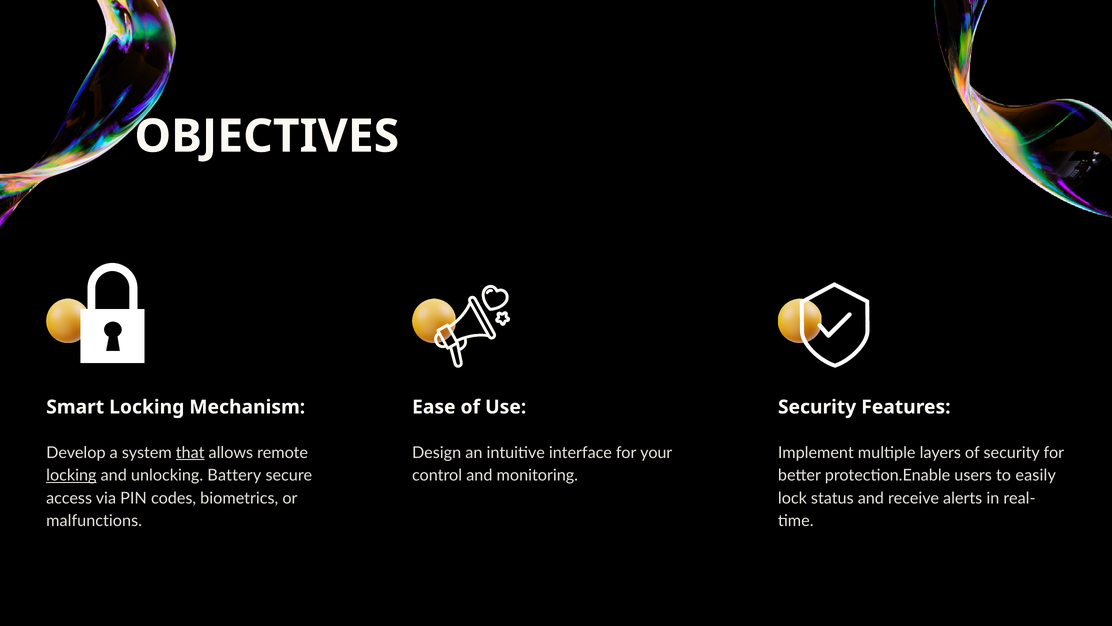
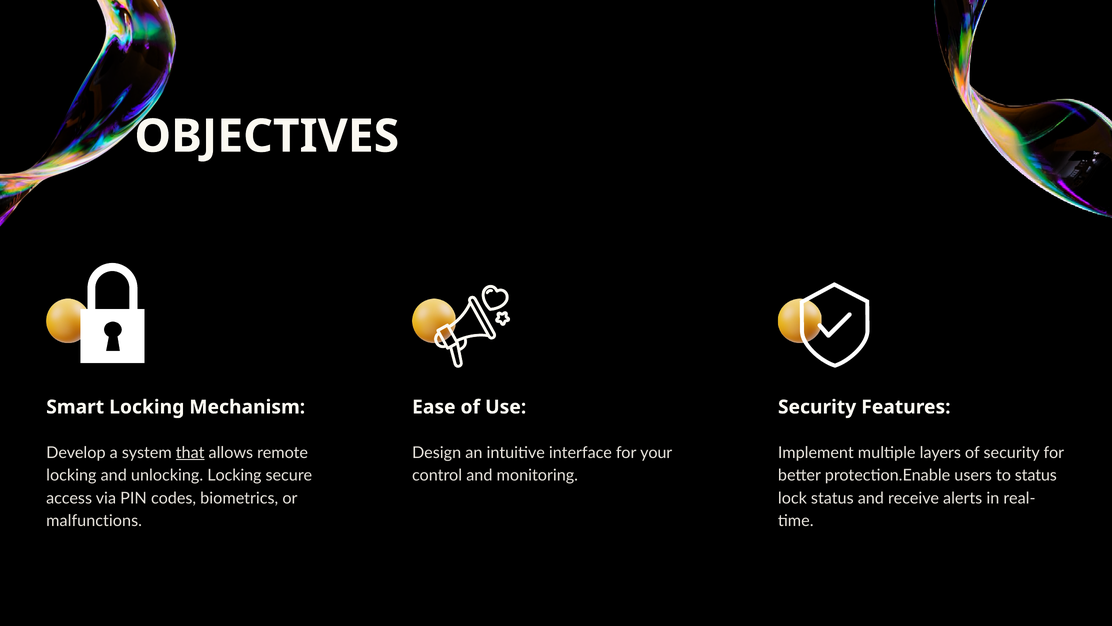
locking underline: present -> none (71, 475)
unlocking Battery: Battery -> Locking (234, 475)
to easily: easily -> status (1036, 475)
